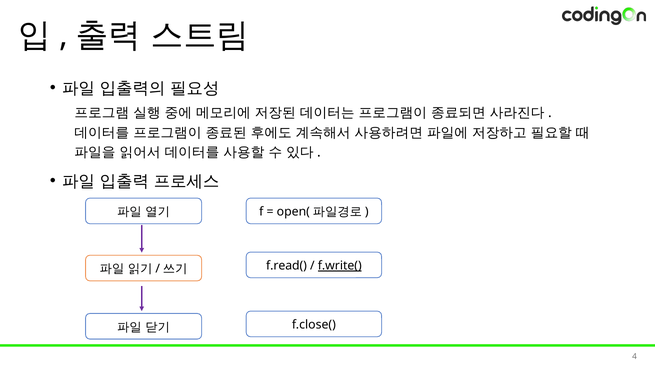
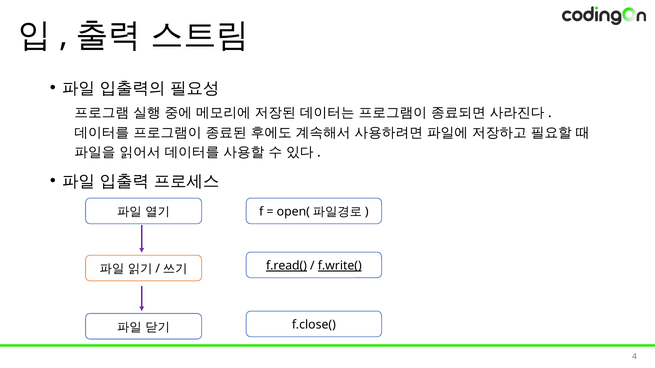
f.read( underline: none -> present (286, 266)
